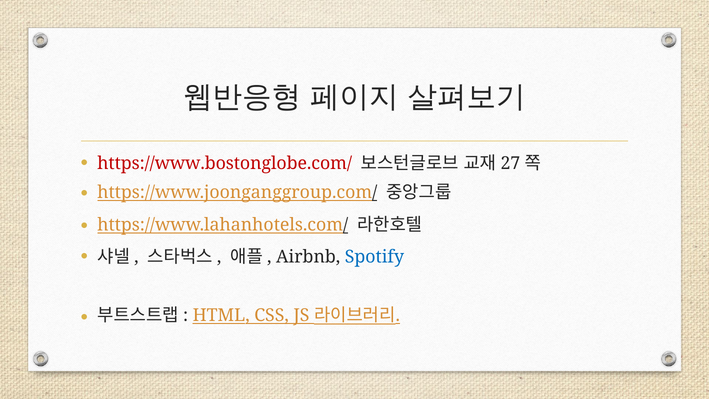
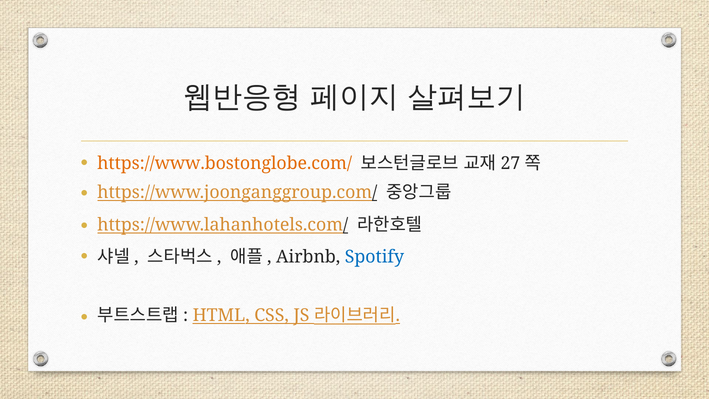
https://www.bostonglobe.com/ colour: red -> orange (225, 163)
